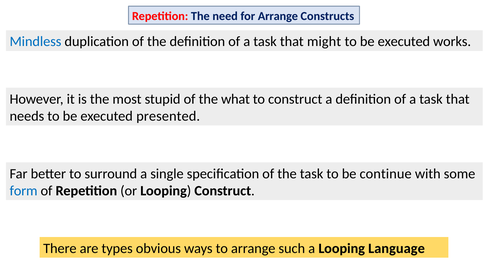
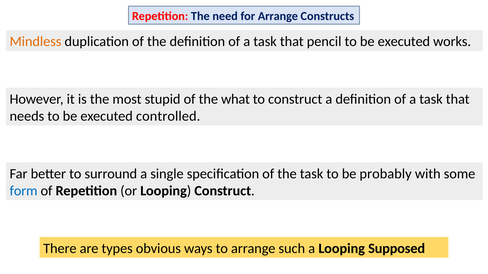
Mindless colour: blue -> orange (35, 42)
might: might -> pencil (324, 42)
presented: presented -> controlled (168, 116)
continue: continue -> probably (386, 174)
Language: Language -> Supposed (397, 249)
